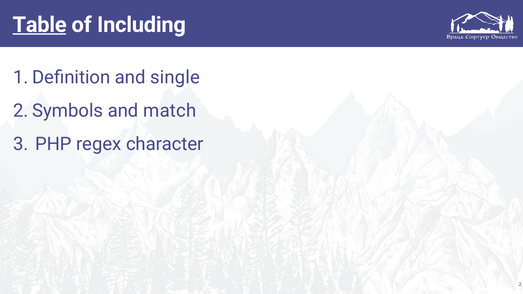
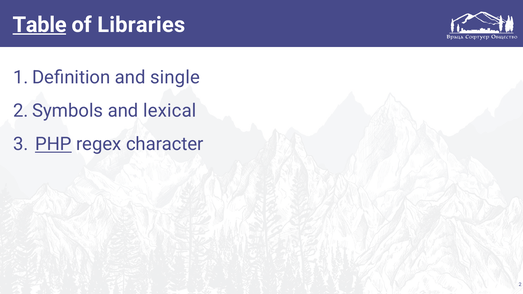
Including: Including -> Libraries (141, 25)
match: match -> lexical (170, 111)
PHP underline: none -> present (53, 144)
